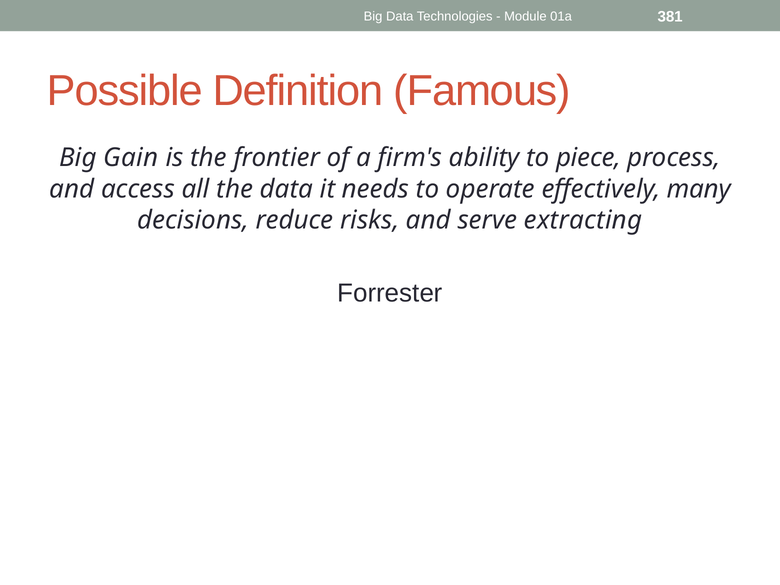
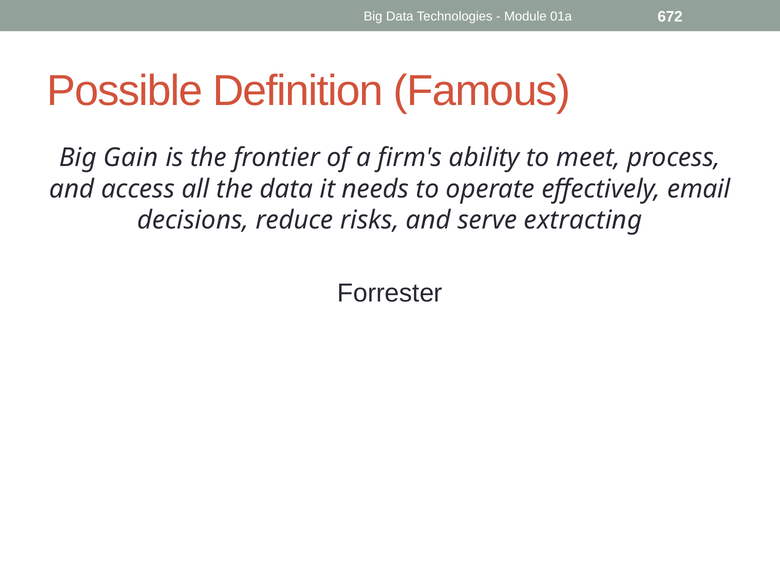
381: 381 -> 672 (670, 17)
piece: piece -> meet (588, 158)
many: many -> email (699, 189)
